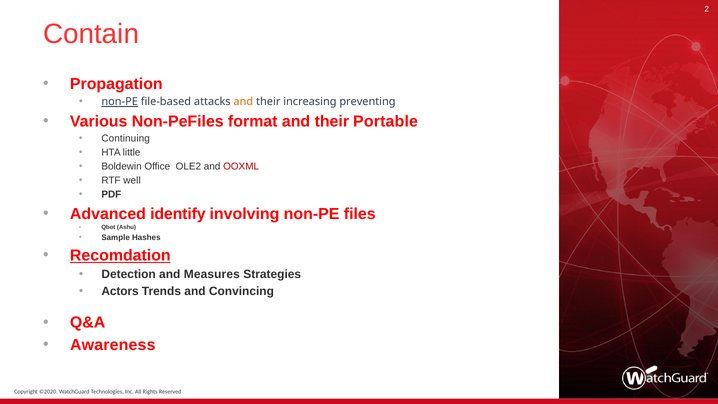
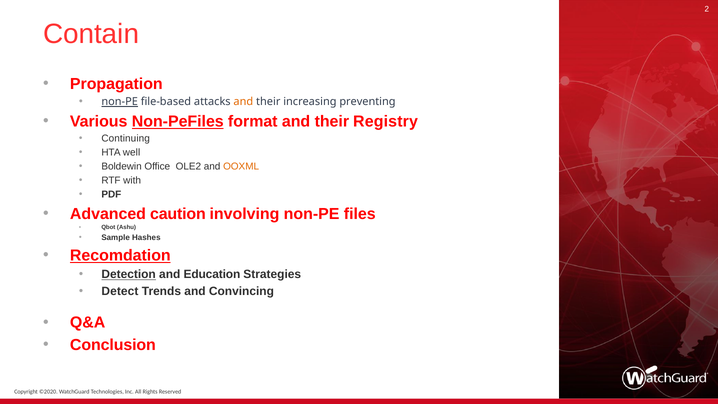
Non-PeFiles underline: none -> present (178, 121)
Portable: Portable -> Registry (386, 121)
little: little -> well (132, 153)
OOXML colour: red -> orange (241, 167)
well: well -> with (132, 181)
identify: identify -> caution (178, 214)
Detection underline: none -> present (129, 274)
Measures: Measures -> Education (212, 274)
Actors: Actors -> Detect (120, 291)
Awareness: Awareness -> Conclusion (113, 345)
